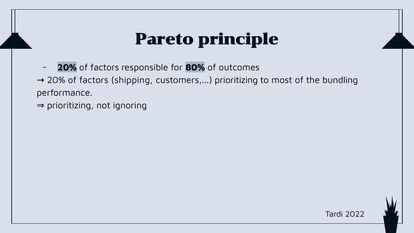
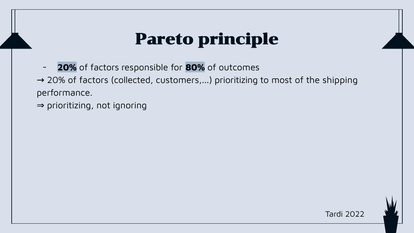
shipping: shipping -> collected (132, 80)
bundling: bundling -> shipping (340, 80)
